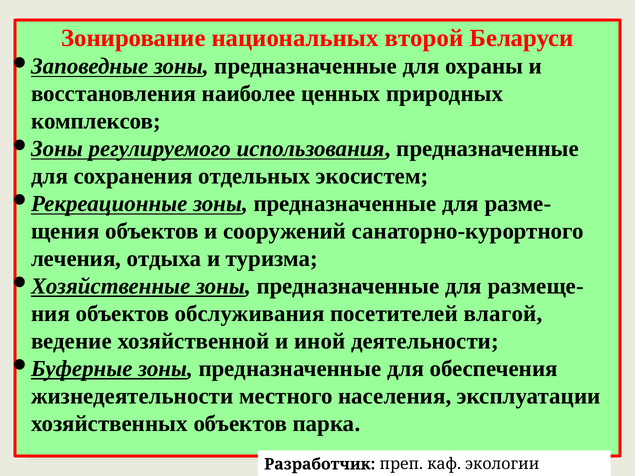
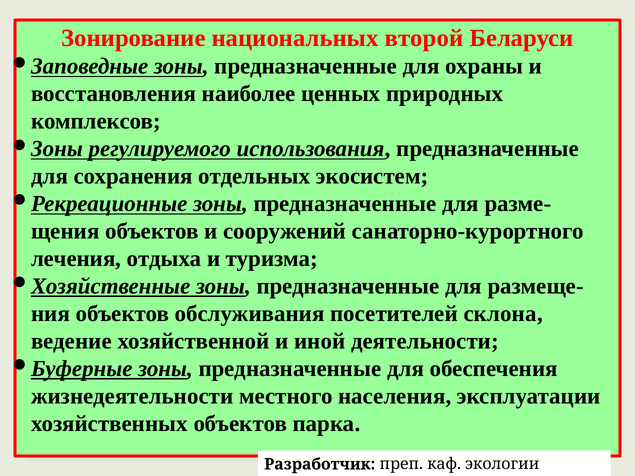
влагой: влагой -> склона (503, 314)
